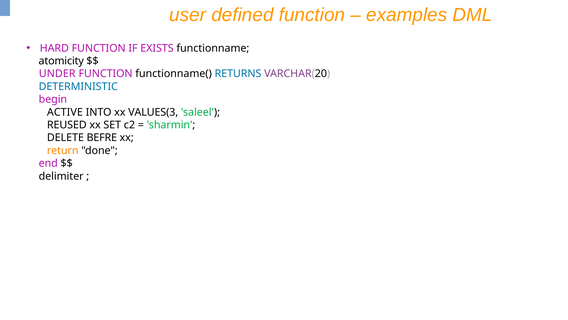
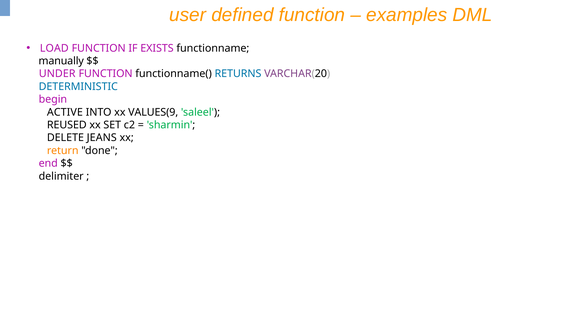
HARD: HARD -> LOAD (54, 48)
atomicity: atomicity -> manually (61, 61)
VALUES(3: VALUES(3 -> VALUES(9 (153, 112)
BEFRE: BEFRE -> JEANS (102, 138)
